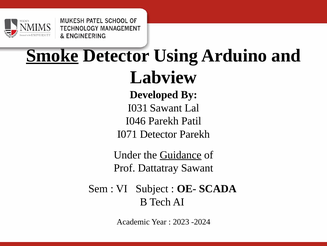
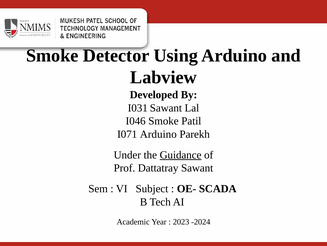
Smoke underline: present -> none (52, 55)
I046 Parekh: Parekh -> Smoke (163, 121)
I071 Detector: Detector -> Arduino (158, 134)
